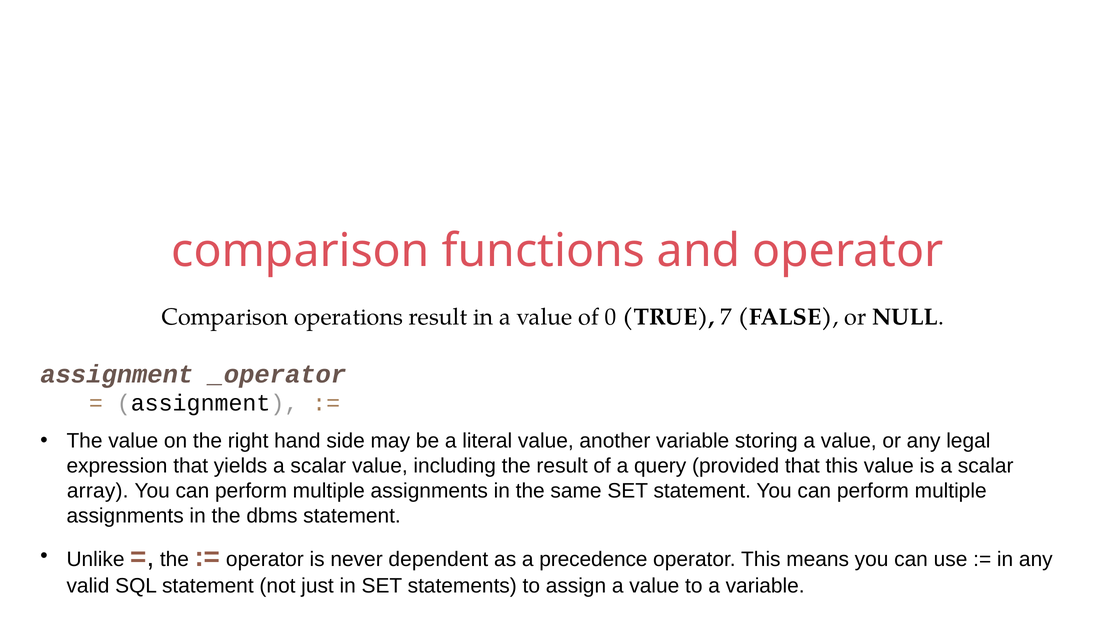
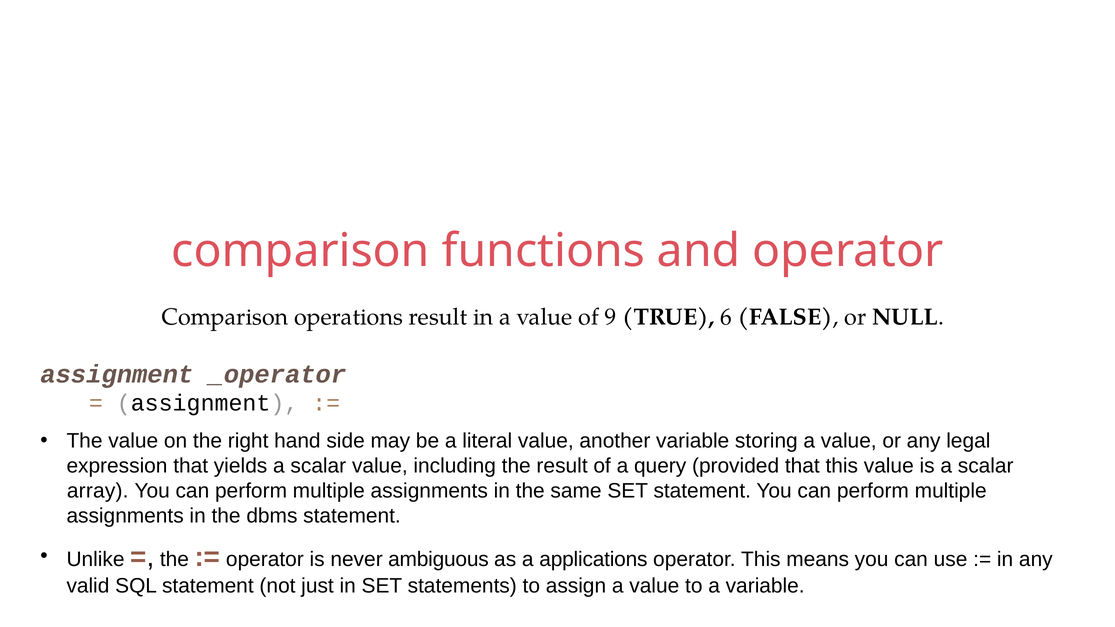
0: 0 -> 9 (610, 317)
7: 7 -> 6 (726, 317)
dependent: dependent -> ambiguous (438, 559)
precedence: precedence -> applications (593, 559)
